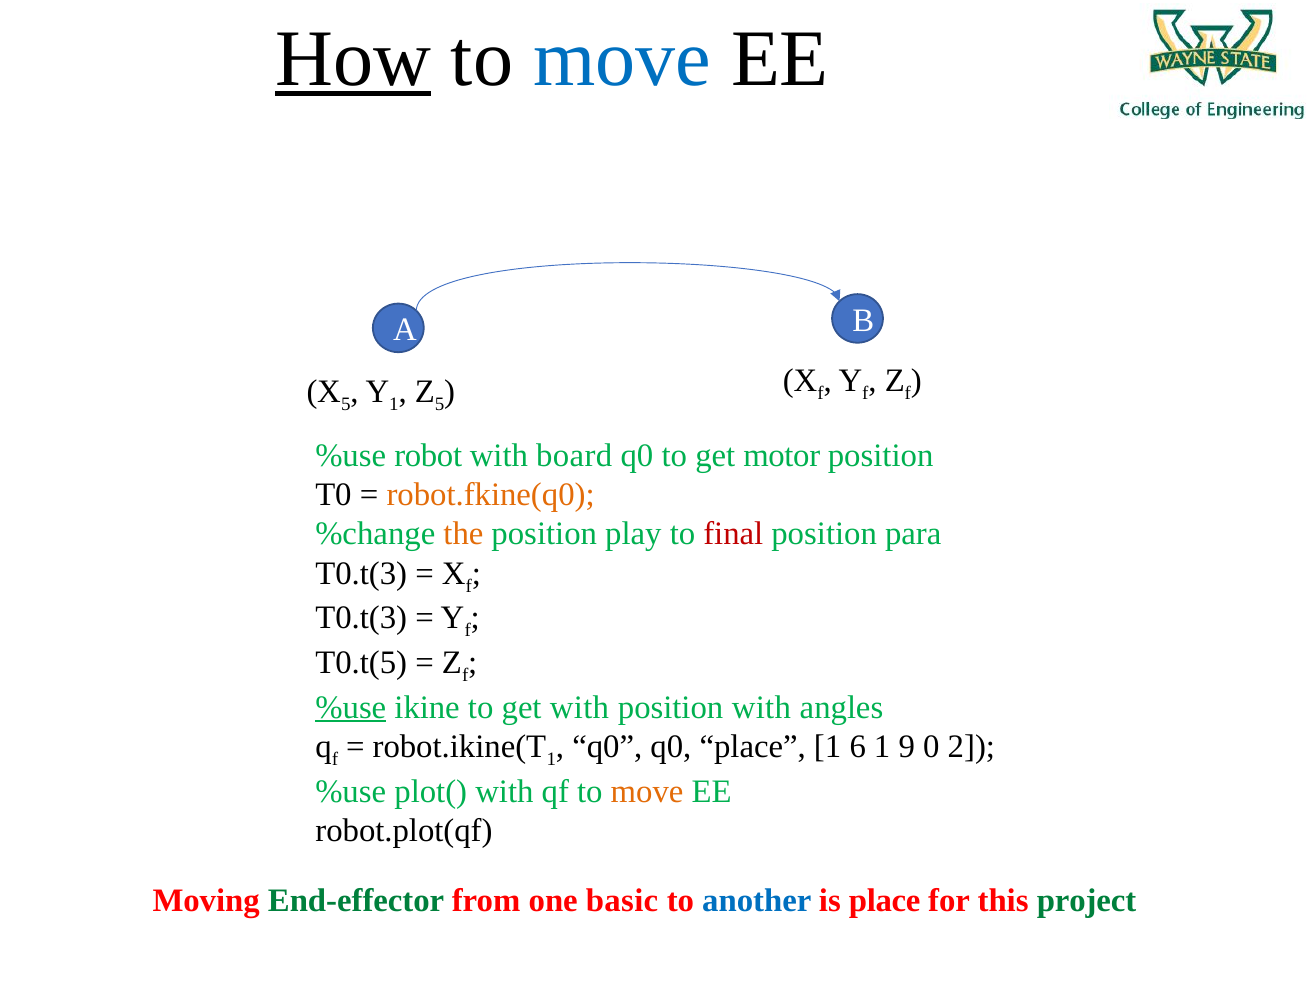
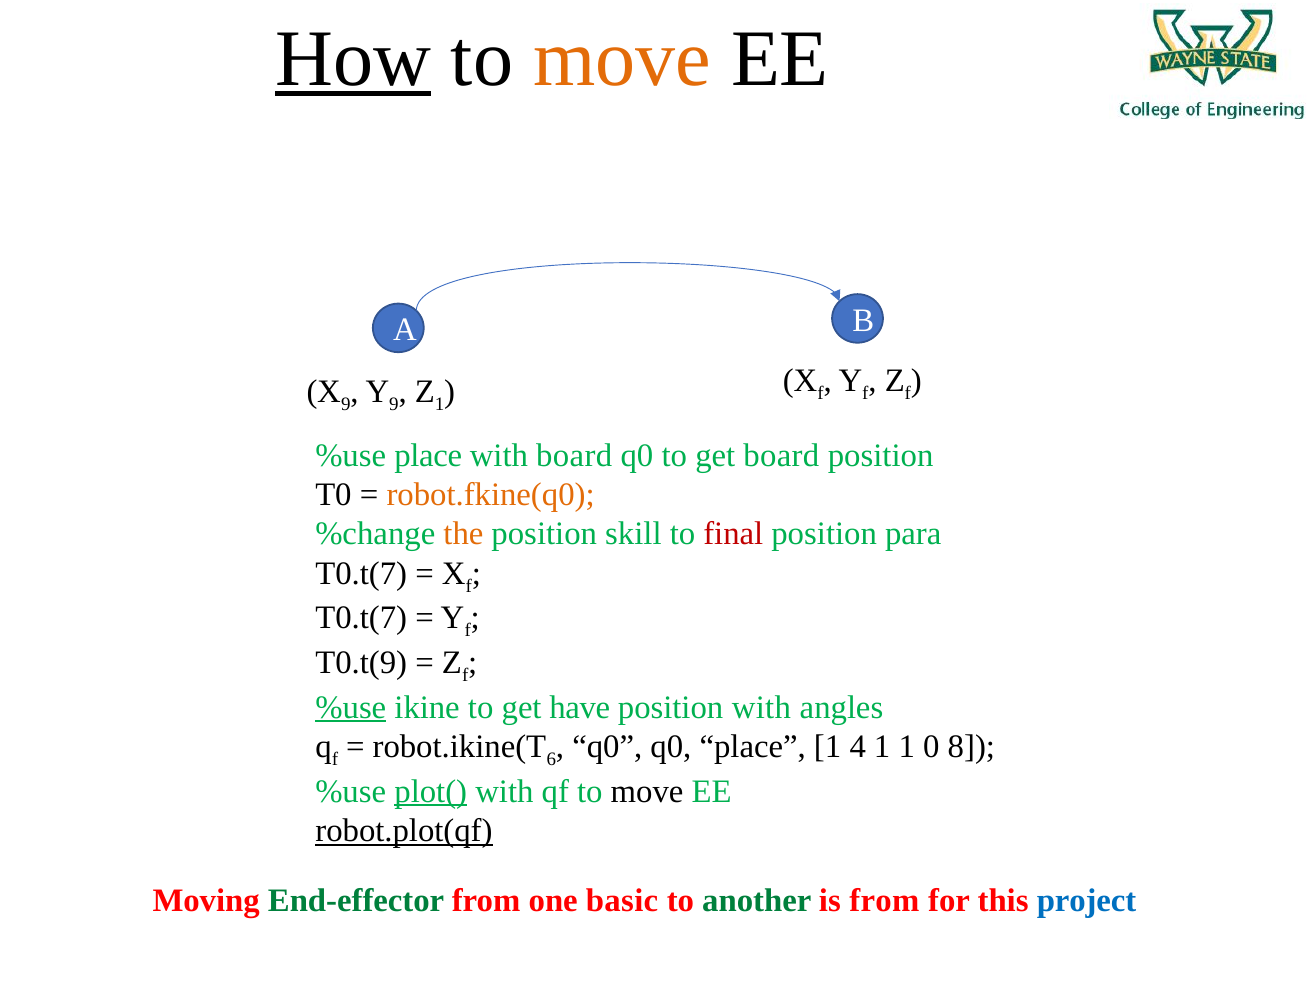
move colour: blue -> orange (622, 59)
5: 5 -> 9 (346, 404)
1: 1 -> 9 (394, 404)
5: 5 -> 1 (440, 404)
%use robot: robot -> place (428, 455)
get motor: motor -> board (781, 455)
play: play -> skill (633, 534)
T0.t(3: T0.t(3 -> T0.t(7 (361, 573)
T0.t(3: T0.t(3 -> T0.t(7 (361, 618)
T0.t(5: T0.t(5 -> T0.t(9 (361, 663)
get with: with -> have (580, 707)
1: 1 -> 6 (551, 760)
6: 6 -> 4 (858, 747)
1 9: 9 -> 1 (907, 747)
2: 2 -> 8 (971, 747)
plot( underline: none -> present (431, 791)
move colour: orange -> black (647, 791)
robot.plot(qf underline: none -> present (404, 831)
another colour: blue -> green (757, 901)
is place: place -> from (884, 901)
project colour: green -> blue (1087, 901)
